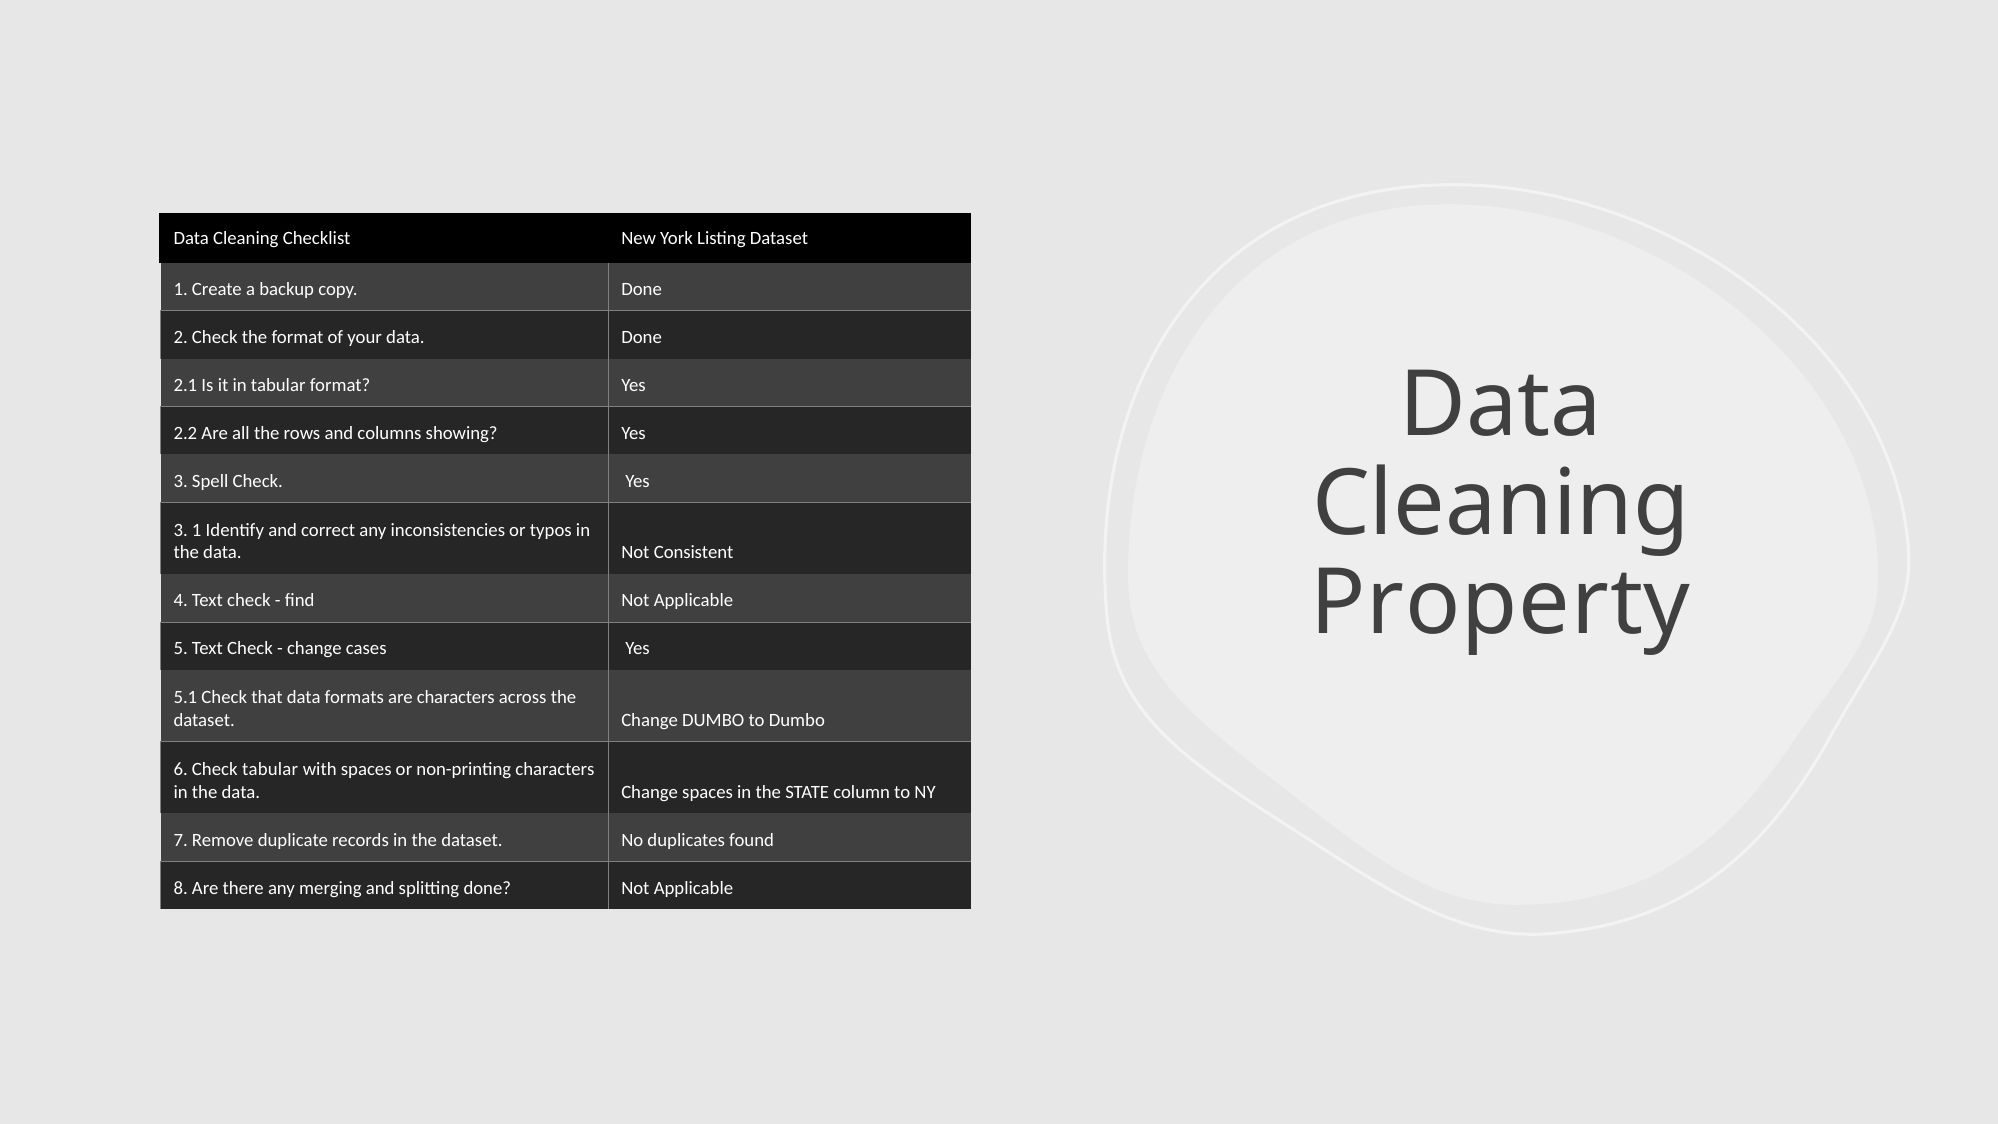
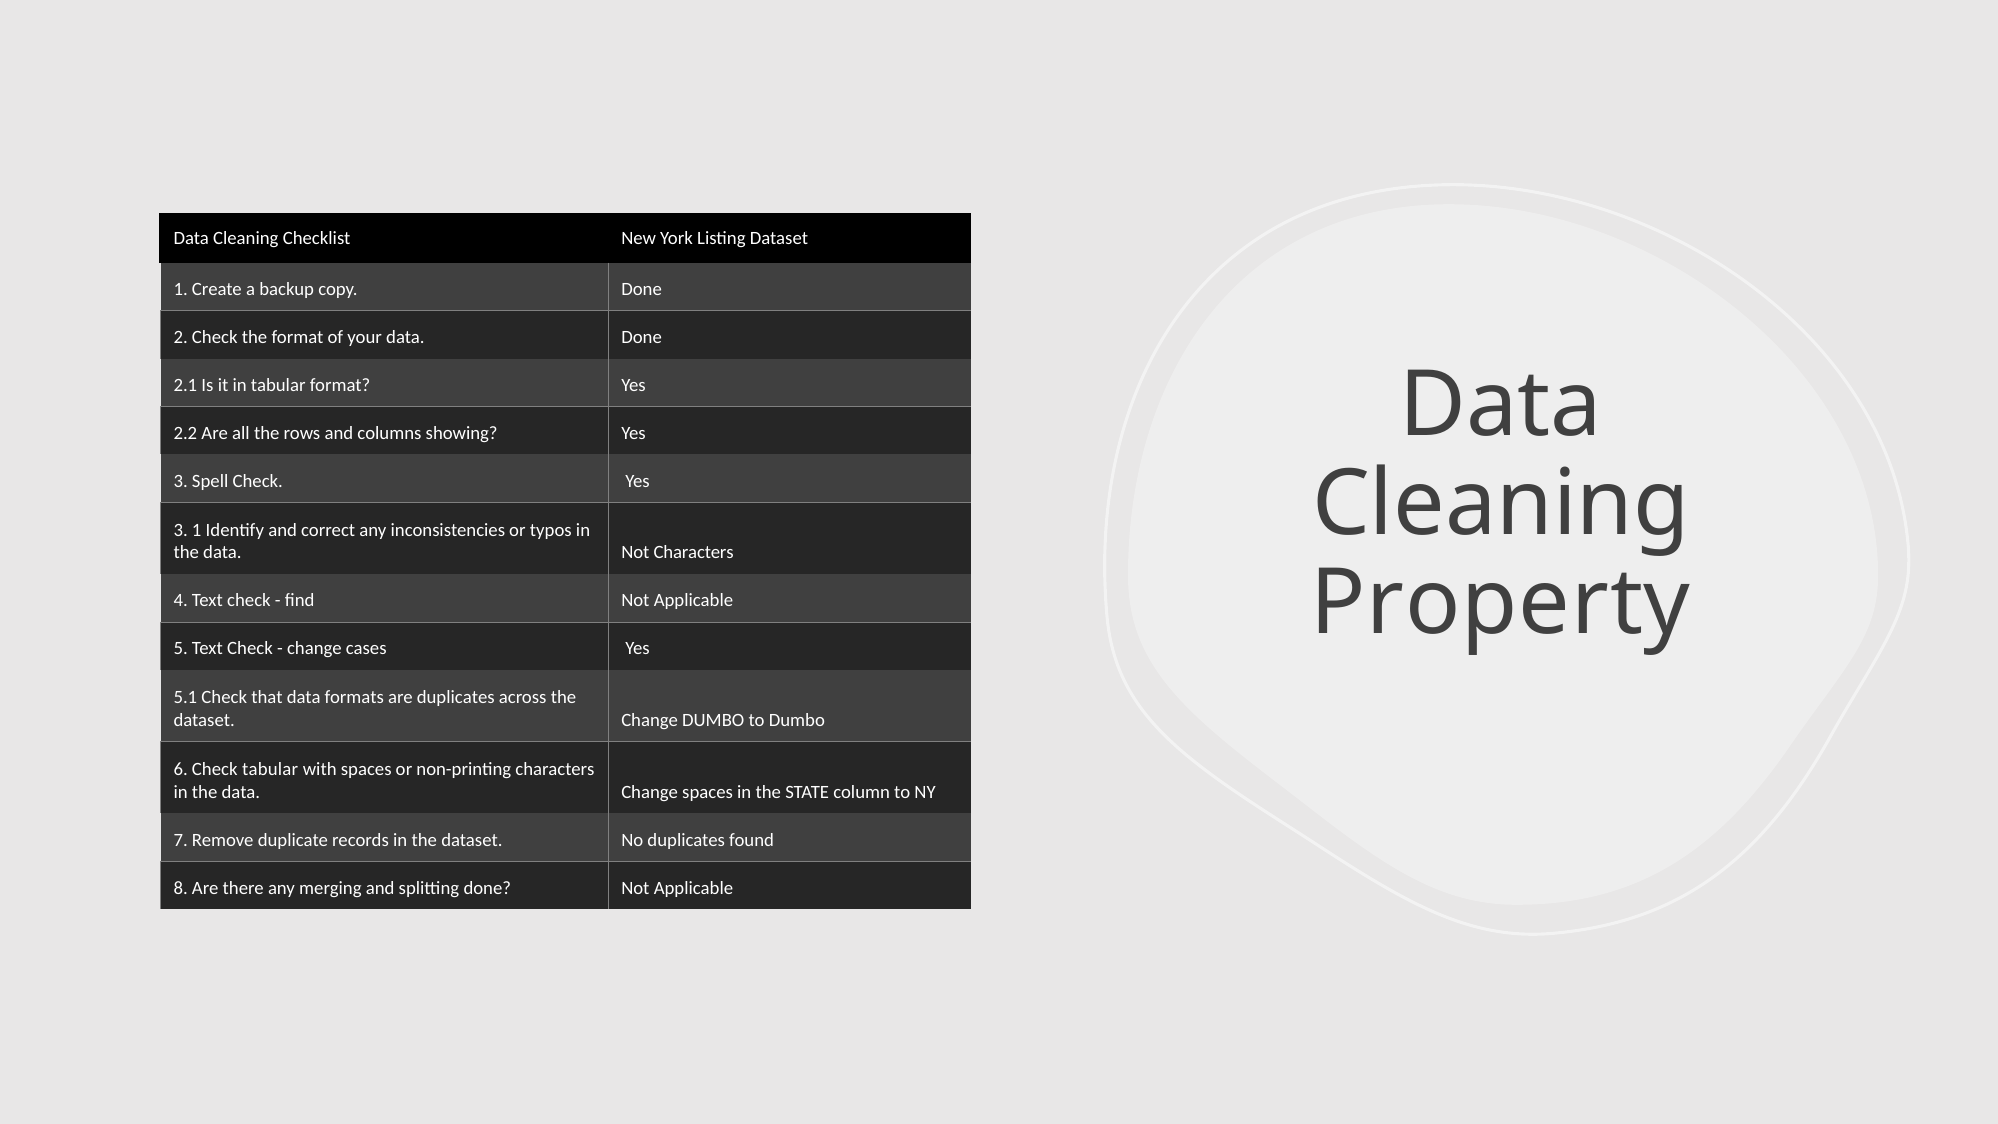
Not Consistent: Consistent -> Characters (694, 553)
are characters: characters -> duplicates (456, 698)
